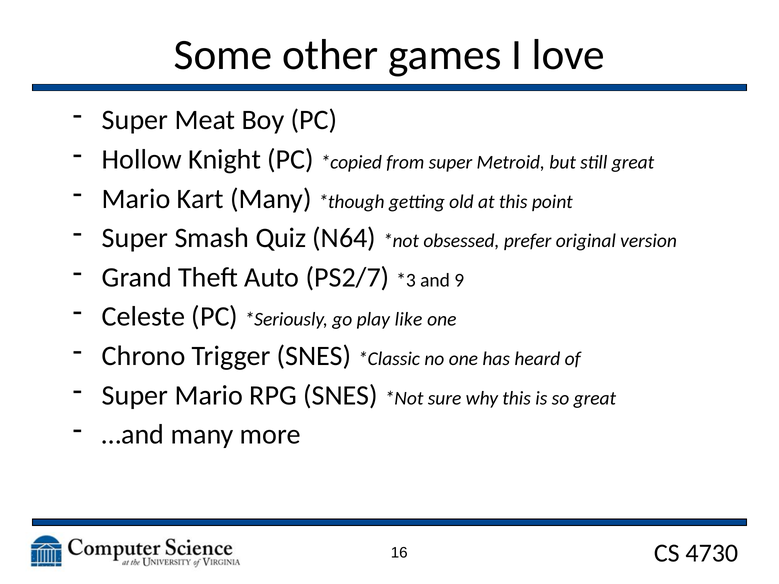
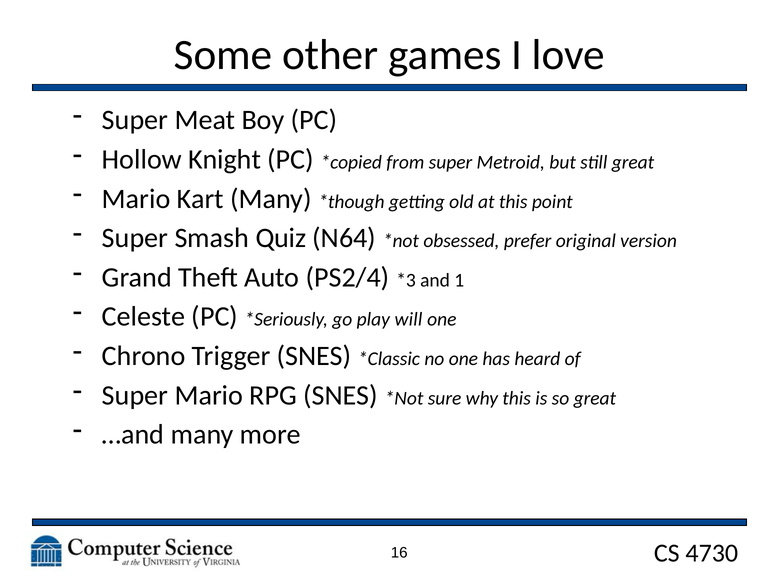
PS2/7: PS2/7 -> PS2/4 (348, 278)
9: 9 -> 1 (459, 280)
like: like -> will (408, 320)
